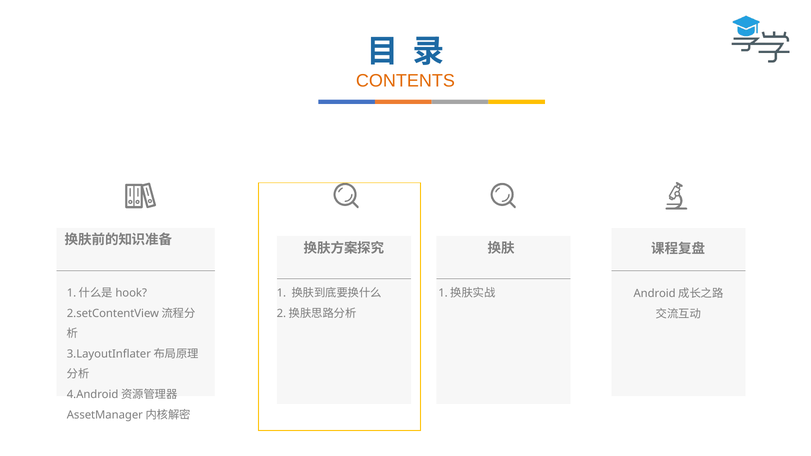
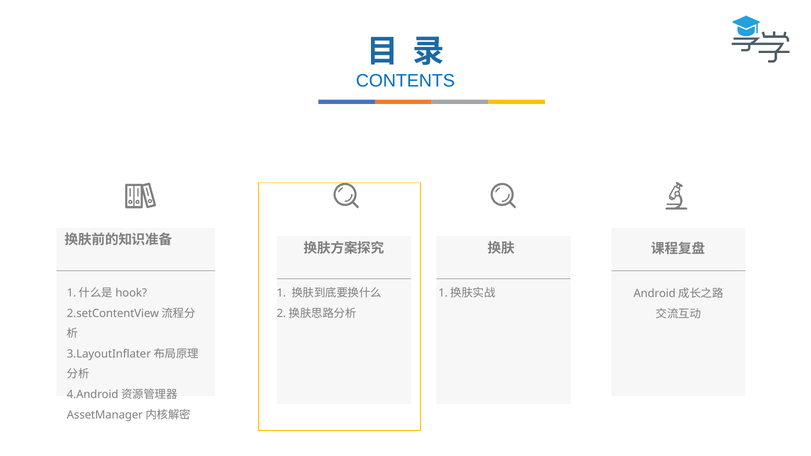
CONTENTS colour: orange -> blue (405, 81)
